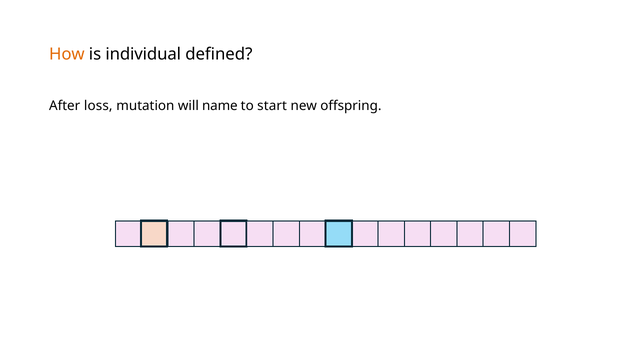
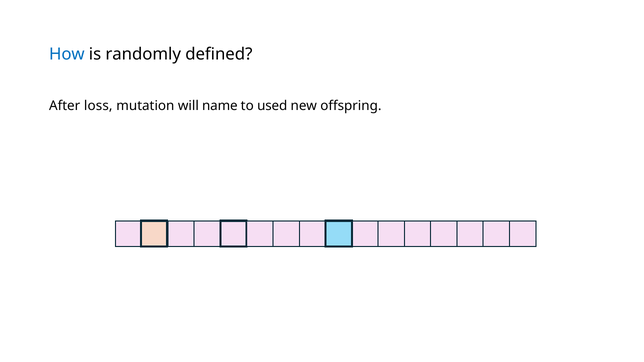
How colour: orange -> blue (67, 54)
individual: individual -> randomly (143, 54)
start: start -> used (272, 106)
